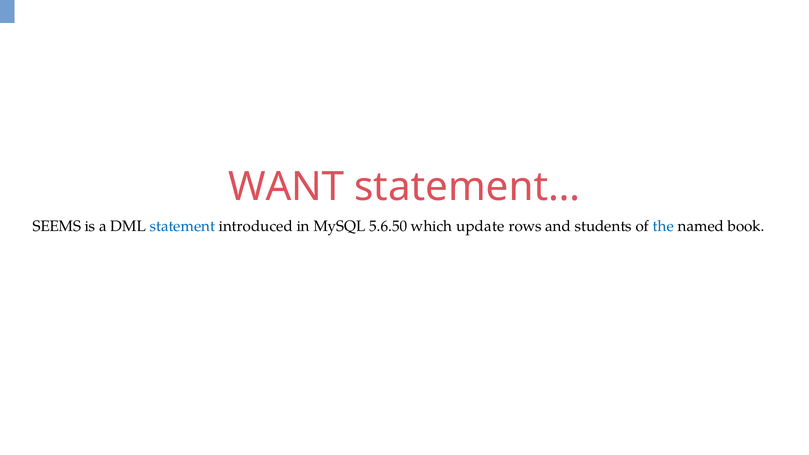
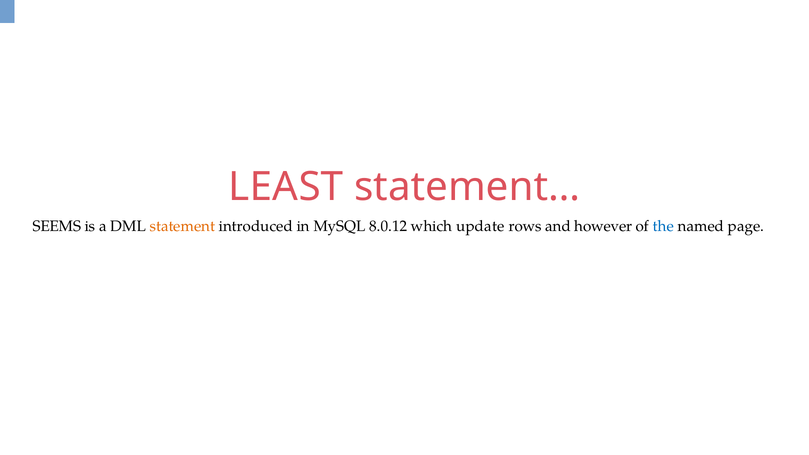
WANT: WANT -> LEAST (286, 187)
statement colour: blue -> orange (182, 226)
5.6.50: 5.6.50 -> 8.0.12 (388, 226)
students: students -> however (603, 226)
book: book -> page (746, 226)
